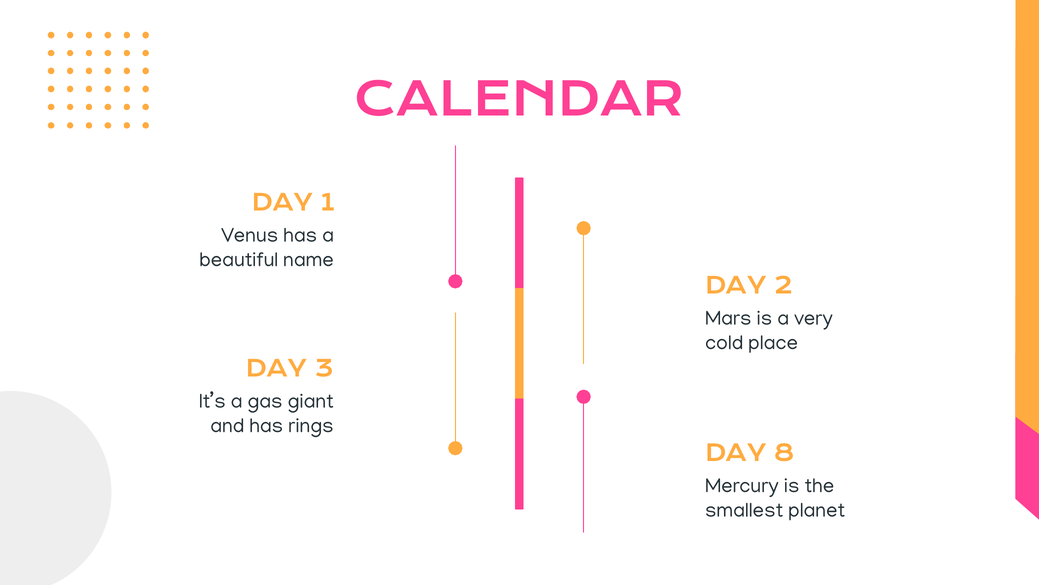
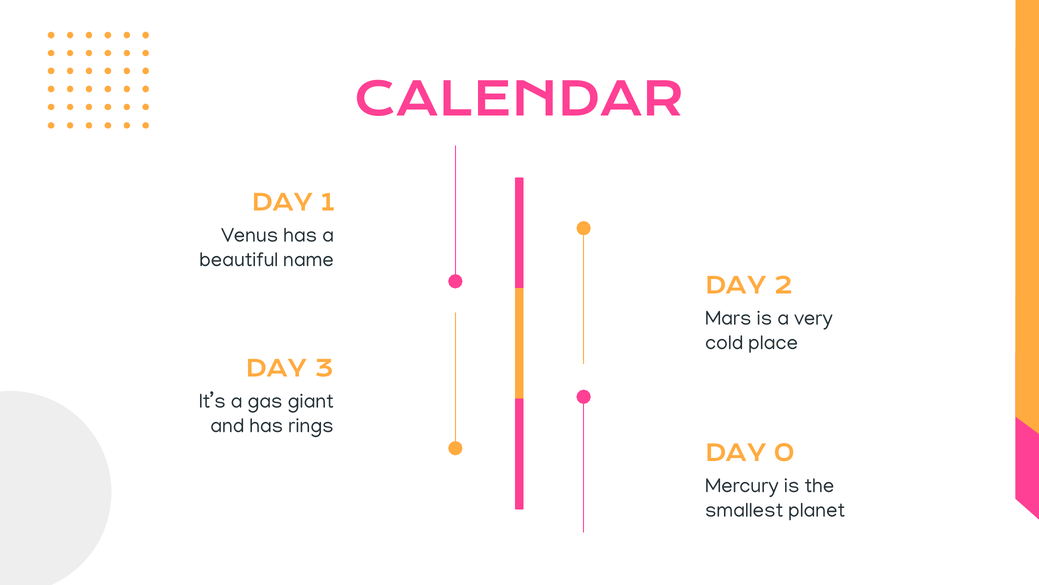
8: 8 -> 0 (784, 453)
